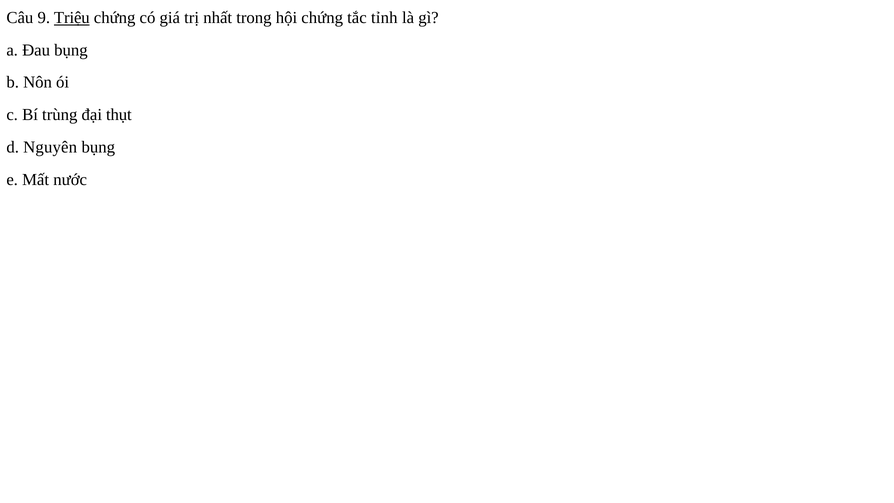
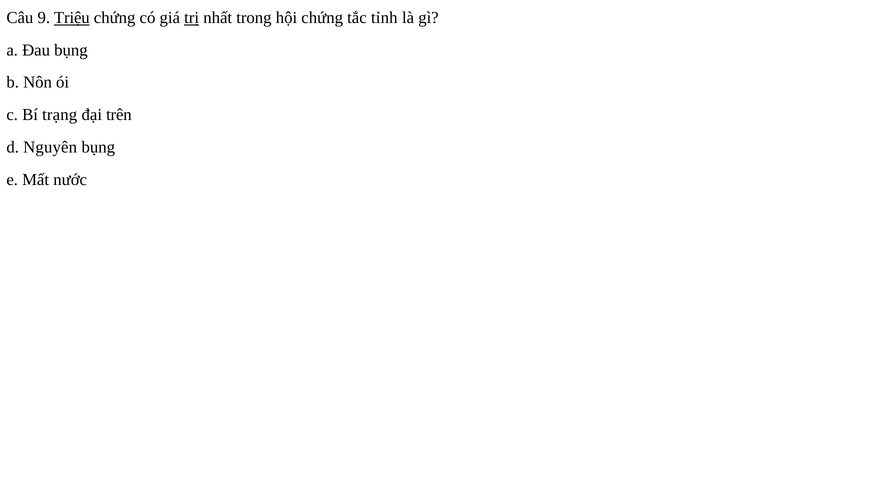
trị underline: none -> present (192, 18)
trùng: trùng -> trạng (60, 115)
thụt: thụt -> trên (119, 115)
